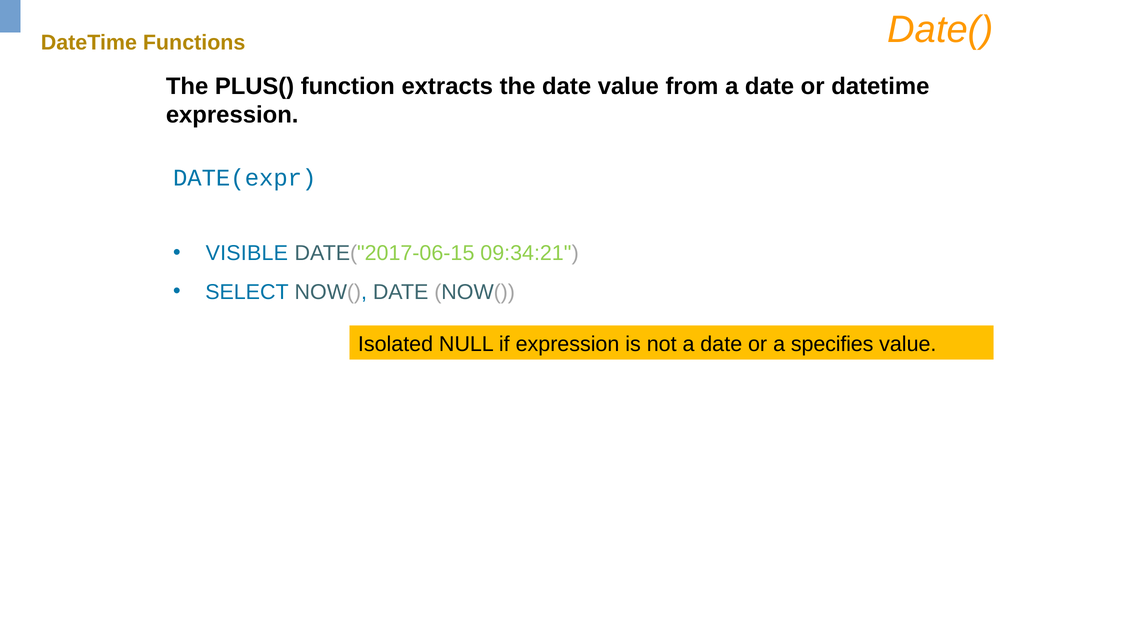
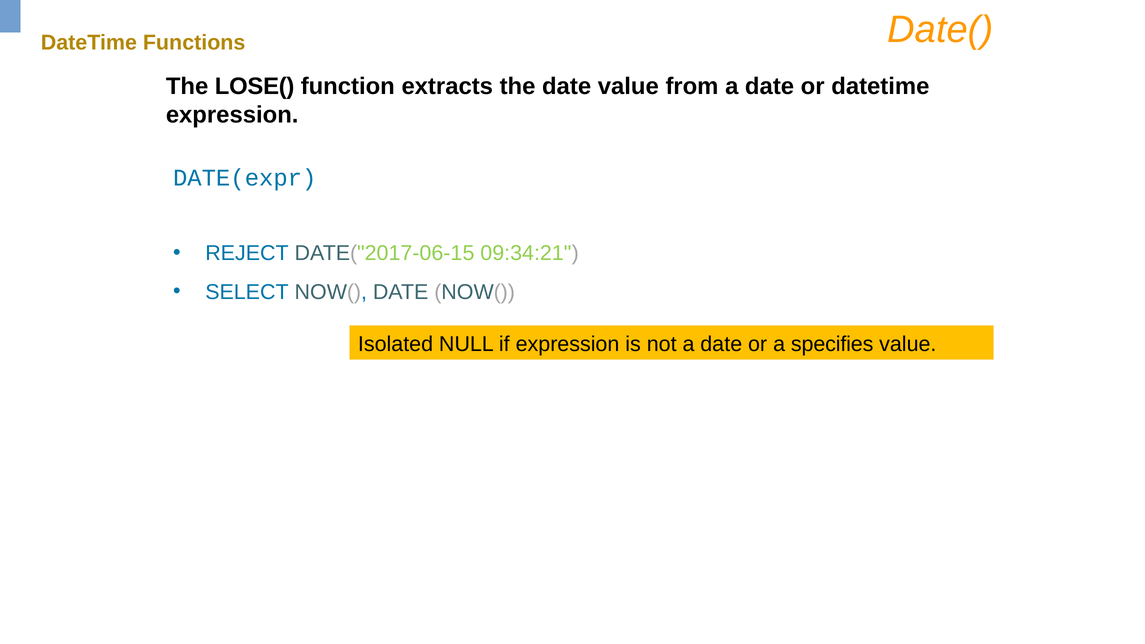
PLUS(: PLUS( -> LOSE( (255, 86)
VISIBLE: VISIBLE -> REJECT (247, 253)
